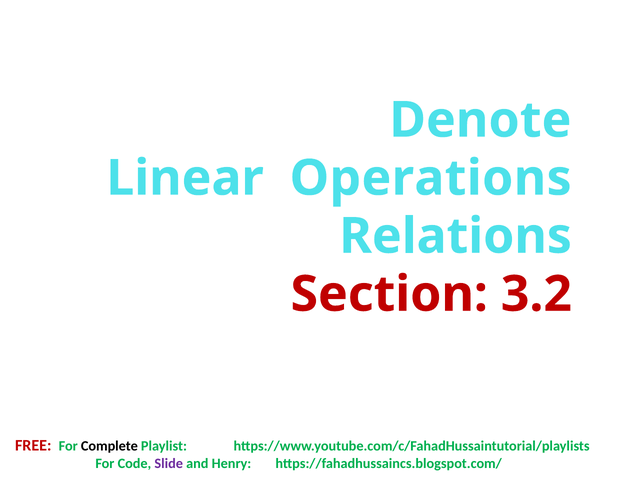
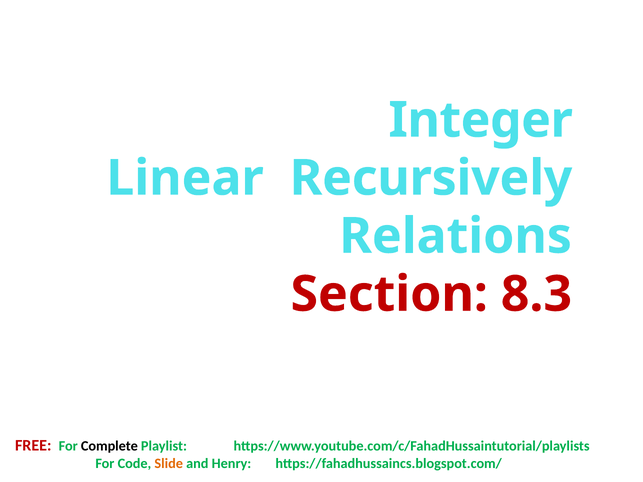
Denote: Denote -> Integer (481, 120)
Operations: Operations -> Recursively (431, 178)
3.2: 3.2 -> 8.3 (536, 294)
Slide colour: purple -> orange (169, 464)
